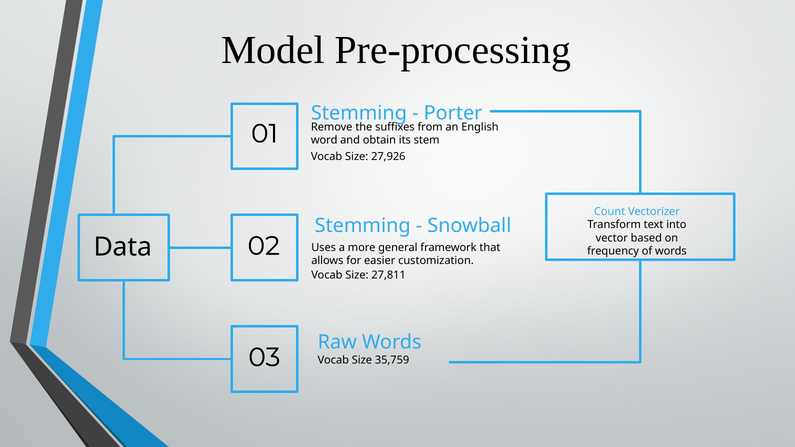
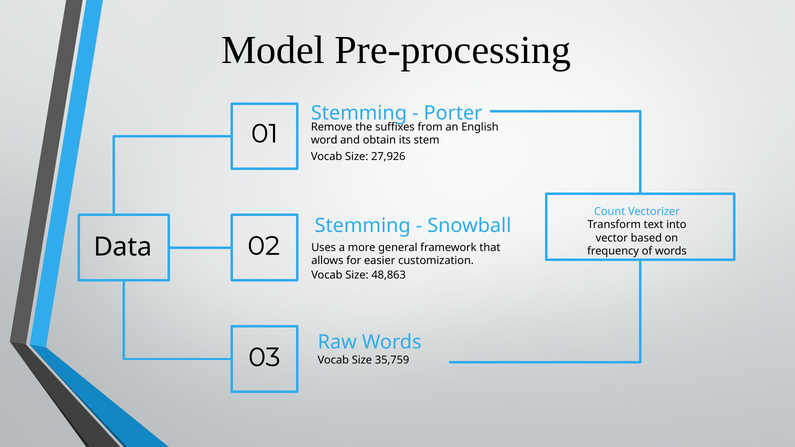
27,811: 27,811 -> 48,863 (389, 275)
